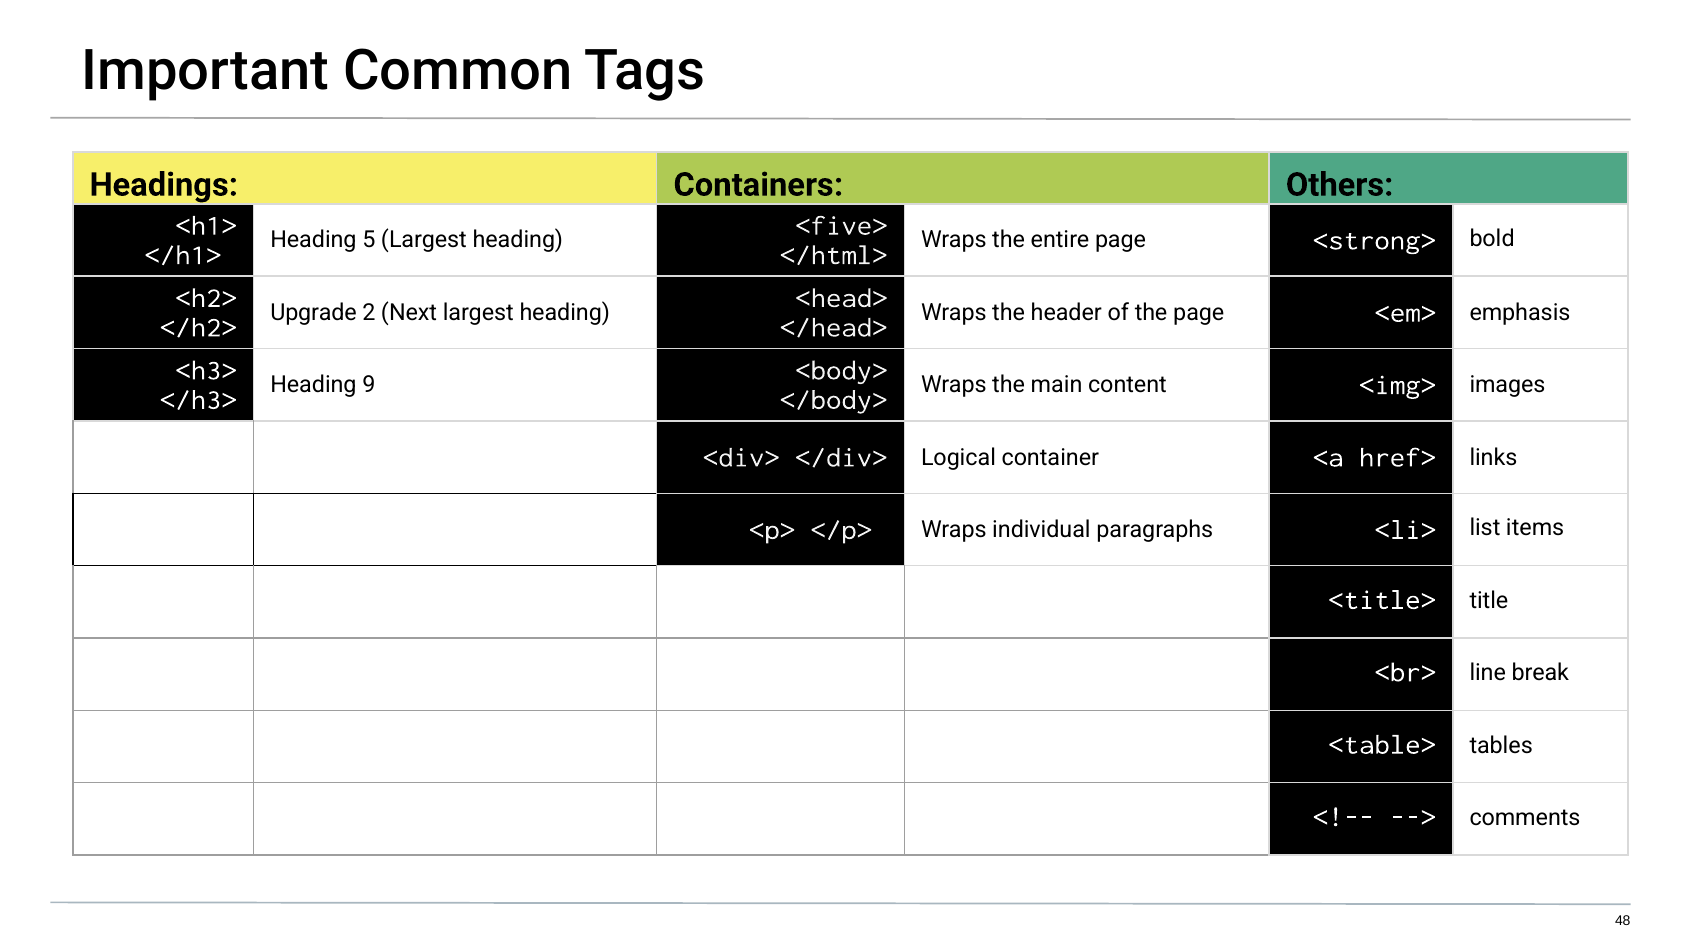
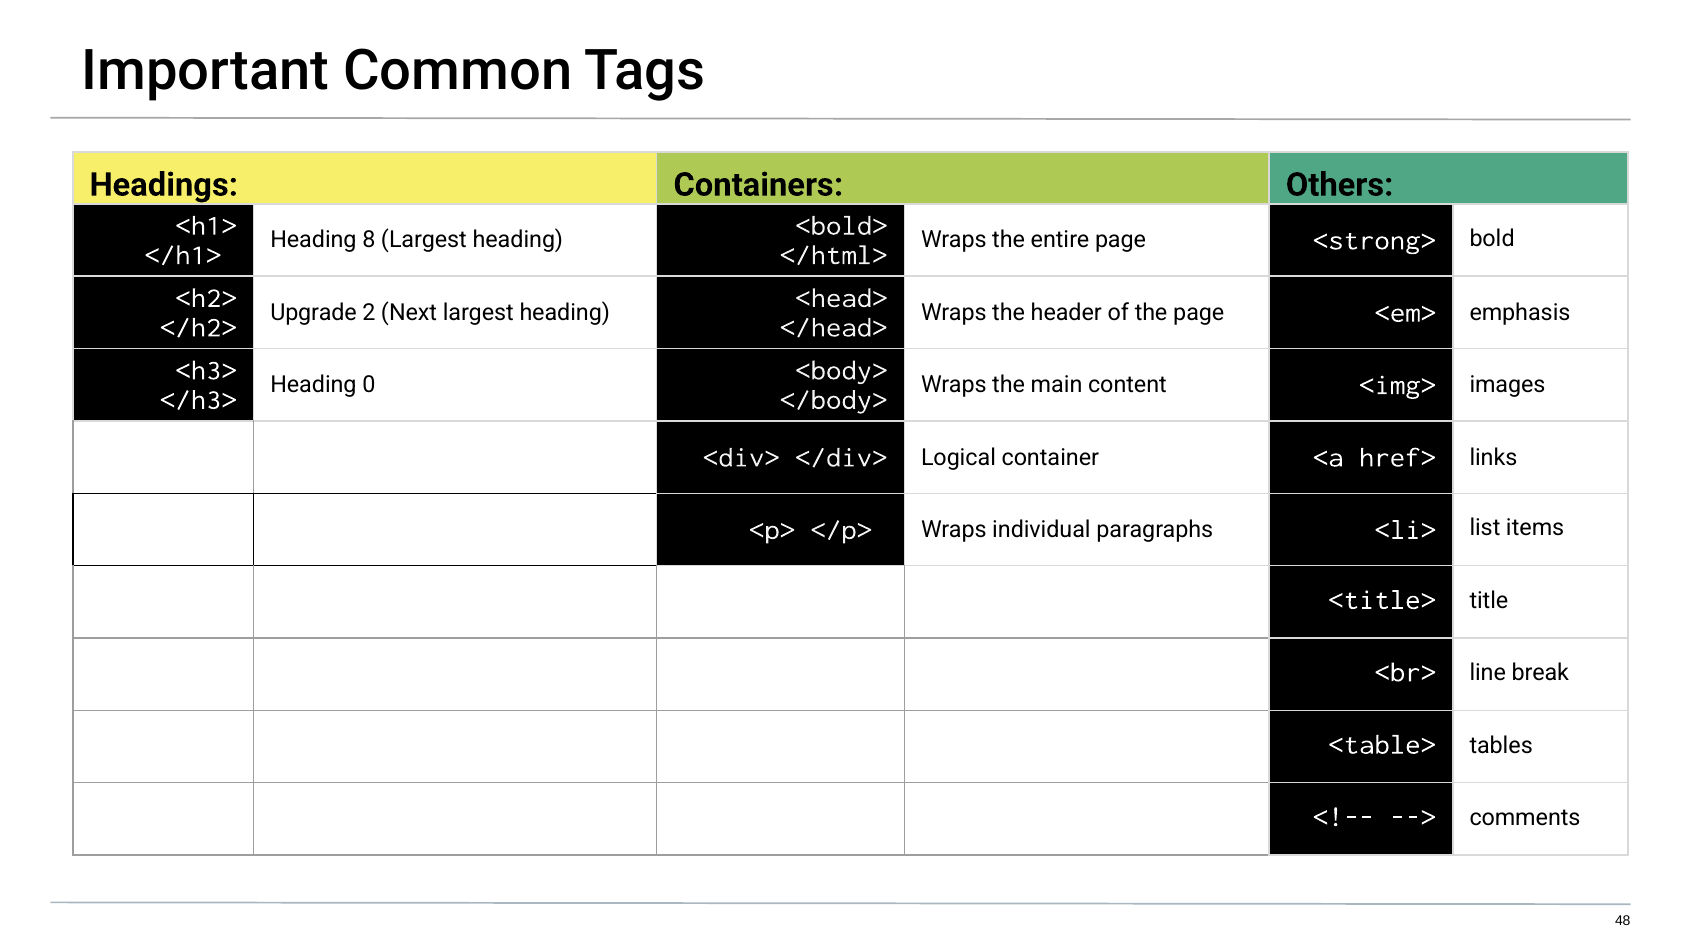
5: 5 -> 8 (369, 240)
<five>: <five> -> <bold> (841, 225)
9: 9 -> 0 (369, 385)
